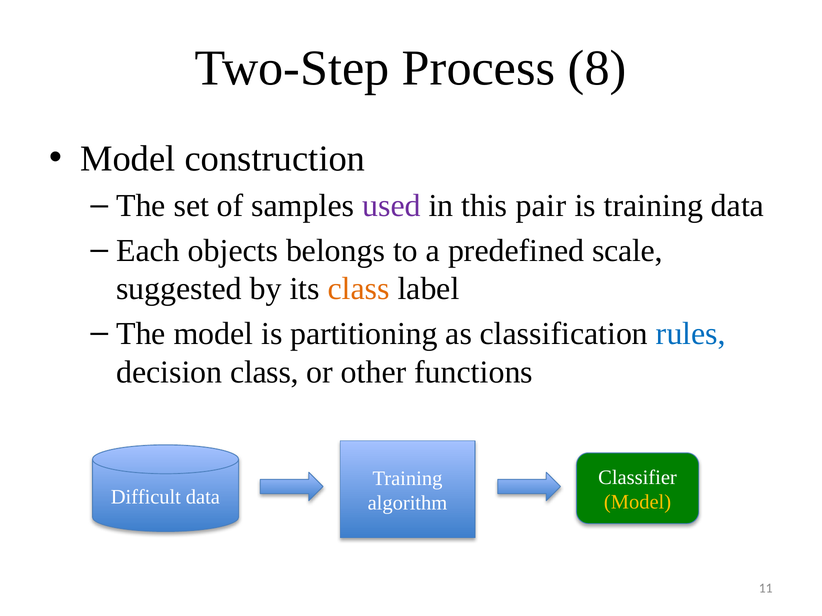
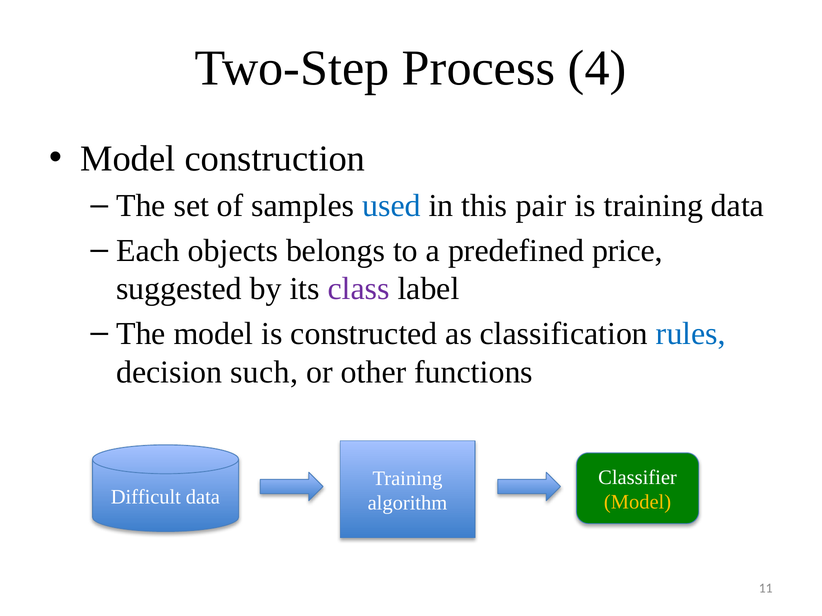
8: 8 -> 4 (597, 68)
used colour: purple -> blue (391, 206)
scale: scale -> price (627, 251)
class colour: orange -> purple (359, 289)
partitioning: partitioning -> constructed (364, 334)
decision class: class -> such (264, 372)
